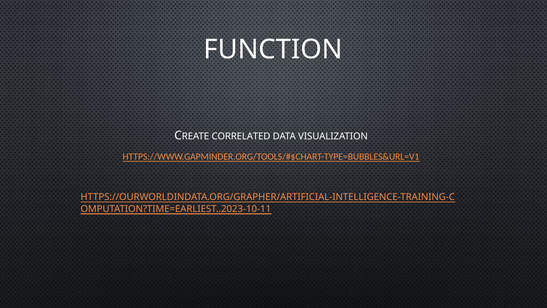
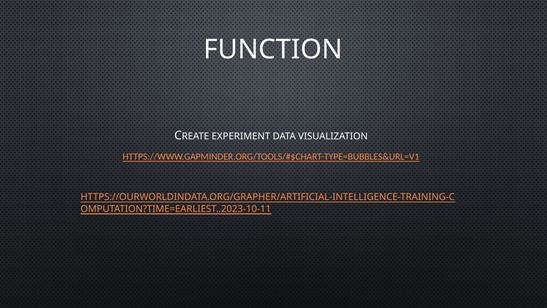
CORRELATED: CORRELATED -> EXPERIMENT (241, 136)
